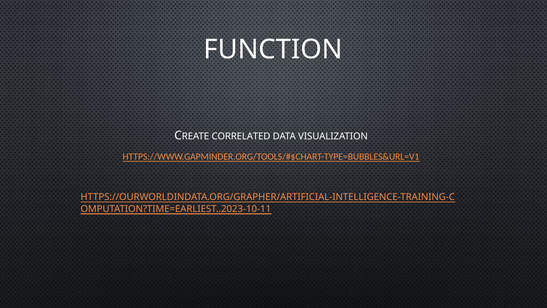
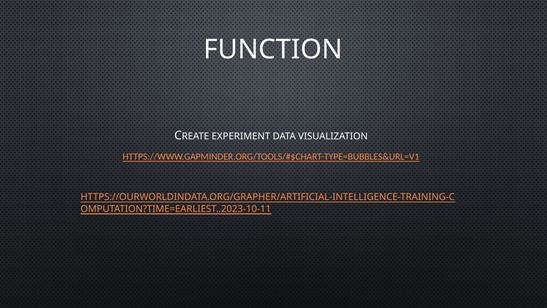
CORRELATED: CORRELATED -> EXPERIMENT (241, 136)
